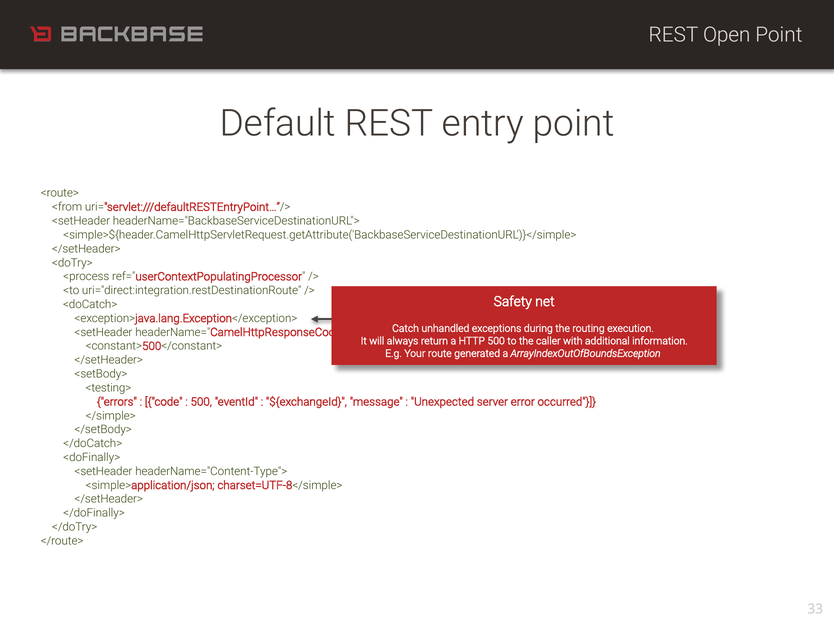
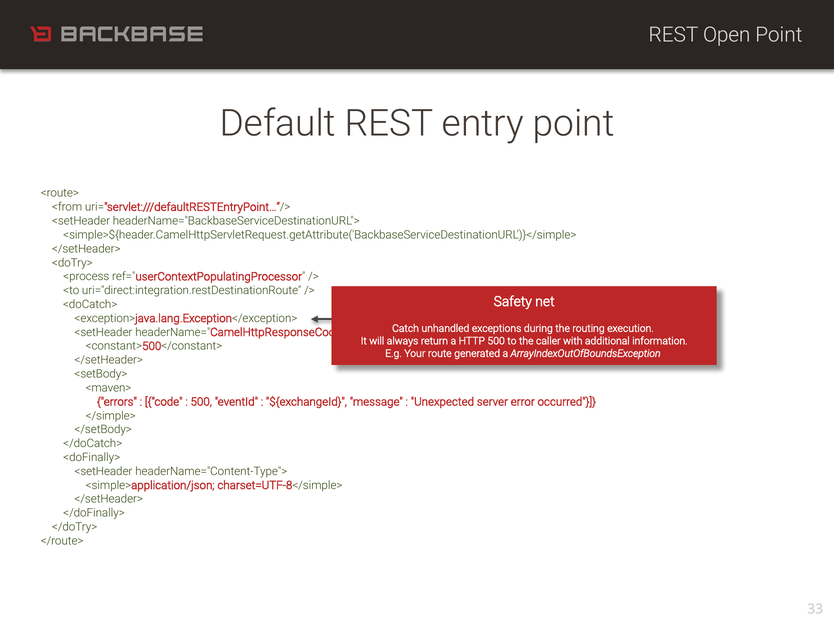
<testing>: <testing> -> <maven> (108, 388)
